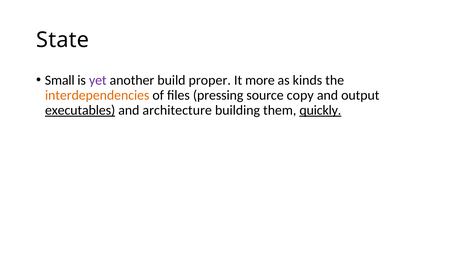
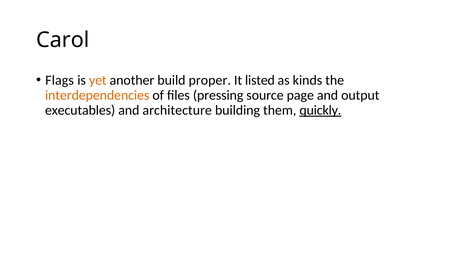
State: State -> Carol (63, 40)
Small: Small -> Flags (60, 80)
yet colour: purple -> orange (98, 80)
more: more -> listed (260, 80)
copy: copy -> page (300, 95)
executables underline: present -> none (80, 110)
